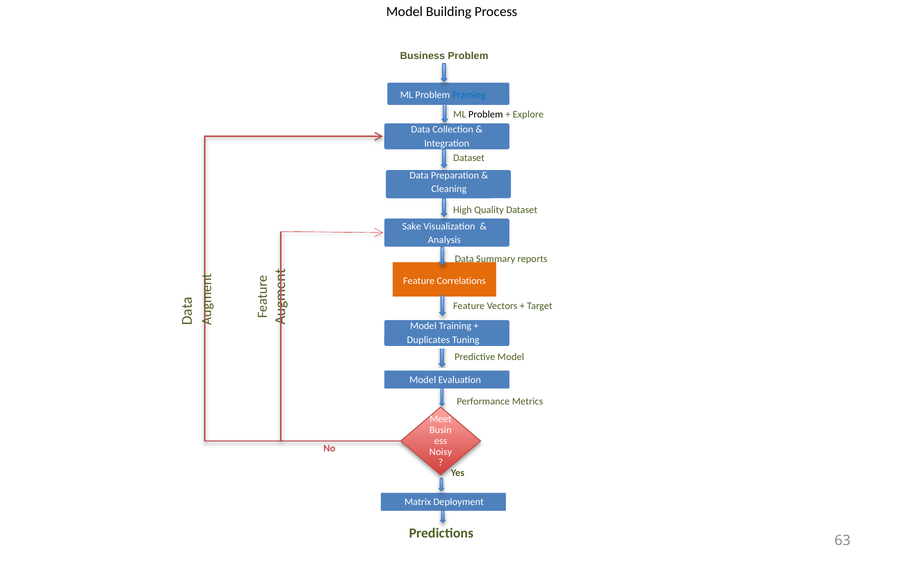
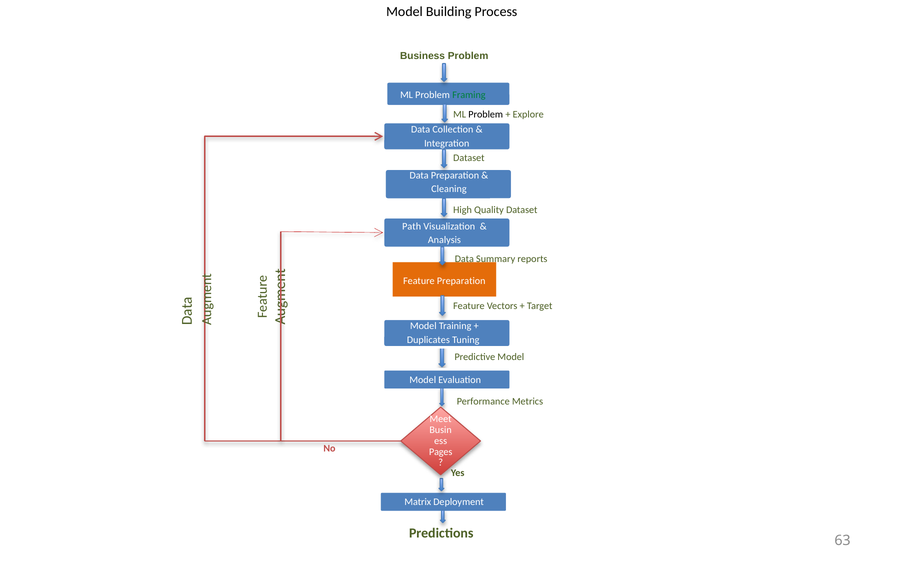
Framing colour: blue -> green (469, 95)
Sake: Sake -> Path (412, 226)
Feature Correlations: Correlations -> Preparation (461, 281)
Noisy: Noisy -> Pages (441, 452)
